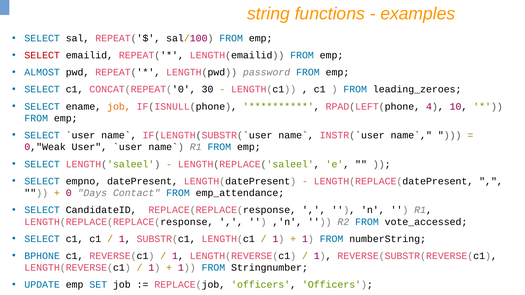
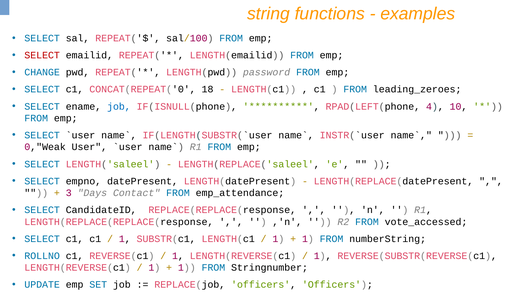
ALMOST: ALMOST -> CHANGE (42, 72)
30: 30 -> 18 (208, 89)
job colour: orange -> blue (119, 107)
0: 0 -> 3 (69, 193)
BPHONE: BPHONE -> ROLLNO (42, 256)
